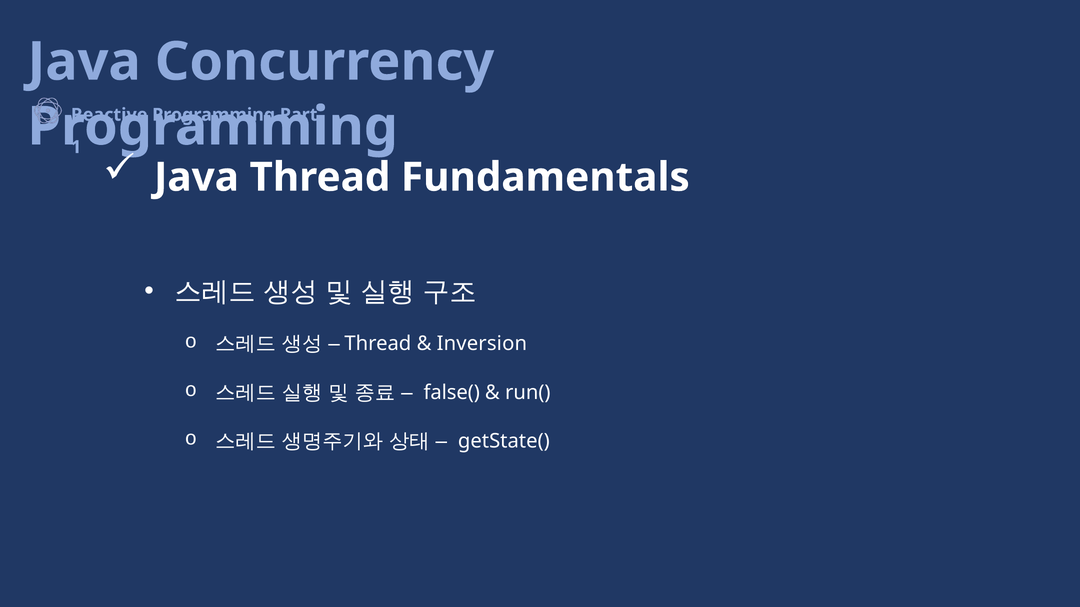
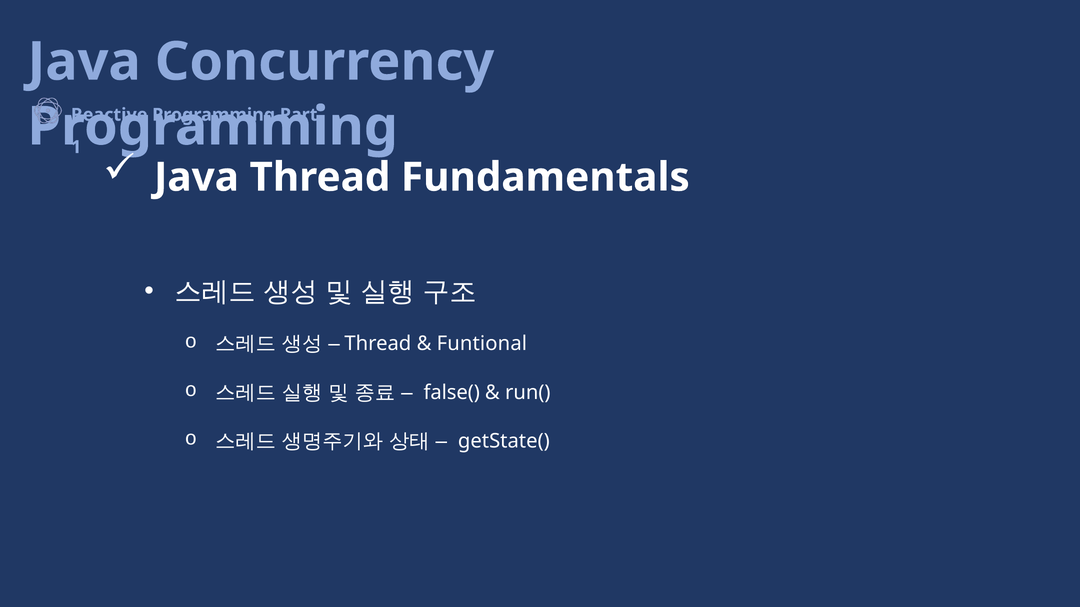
Inversion: Inversion -> Funtional (482, 344)
